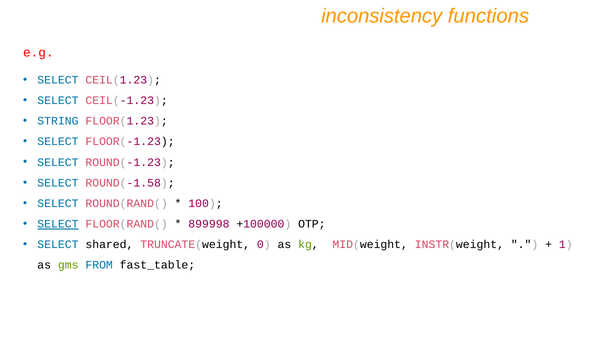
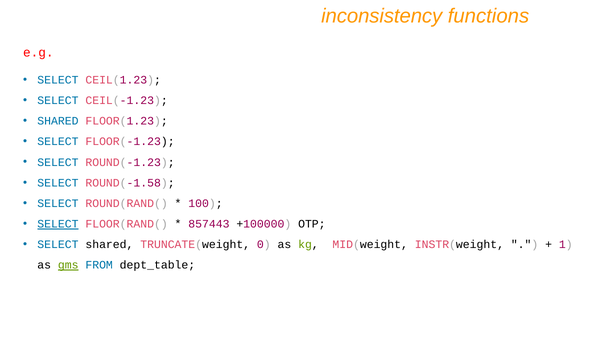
STRING: STRING -> SHARED (58, 121)
899998: 899998 -> 857443 (209, 224)
gms underline: none -> present (68, 265)
fast_table: fast_table -> dept_table (157, 265)
